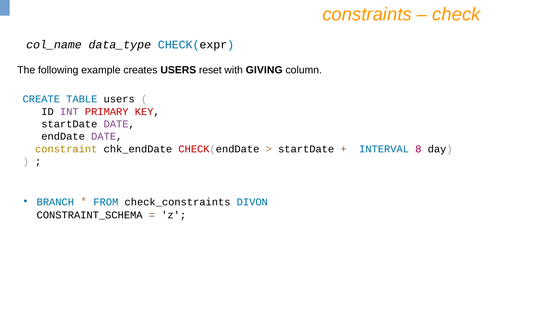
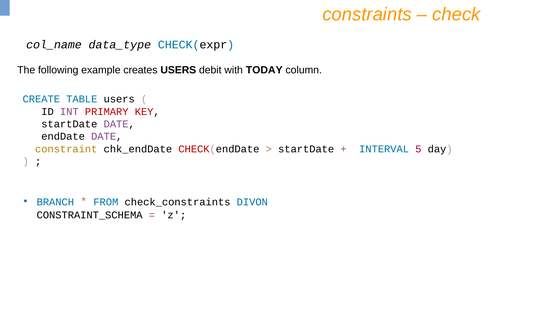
reset: reset -> debit (210, 70)
GIVING: GIVING -> TODAY (264, 70)
8: 8 -> 5 (418, 149)
